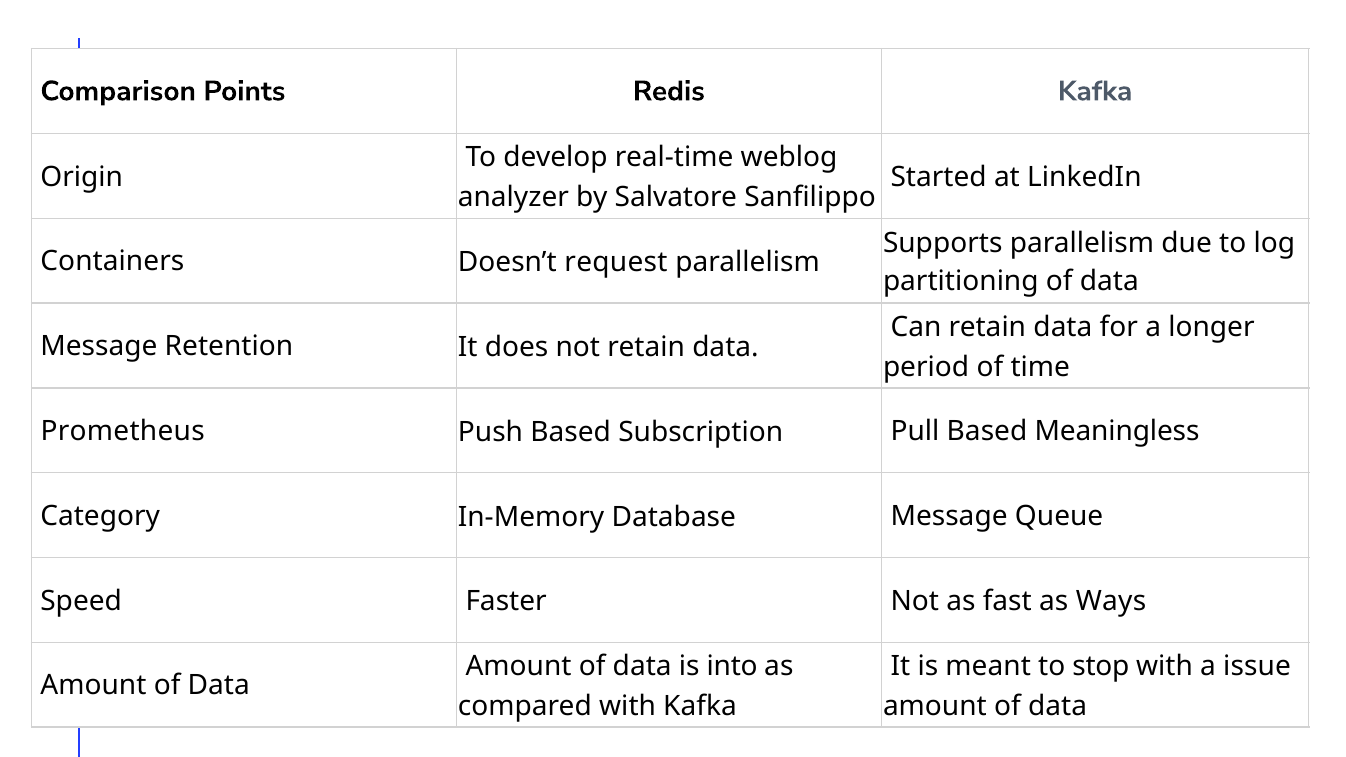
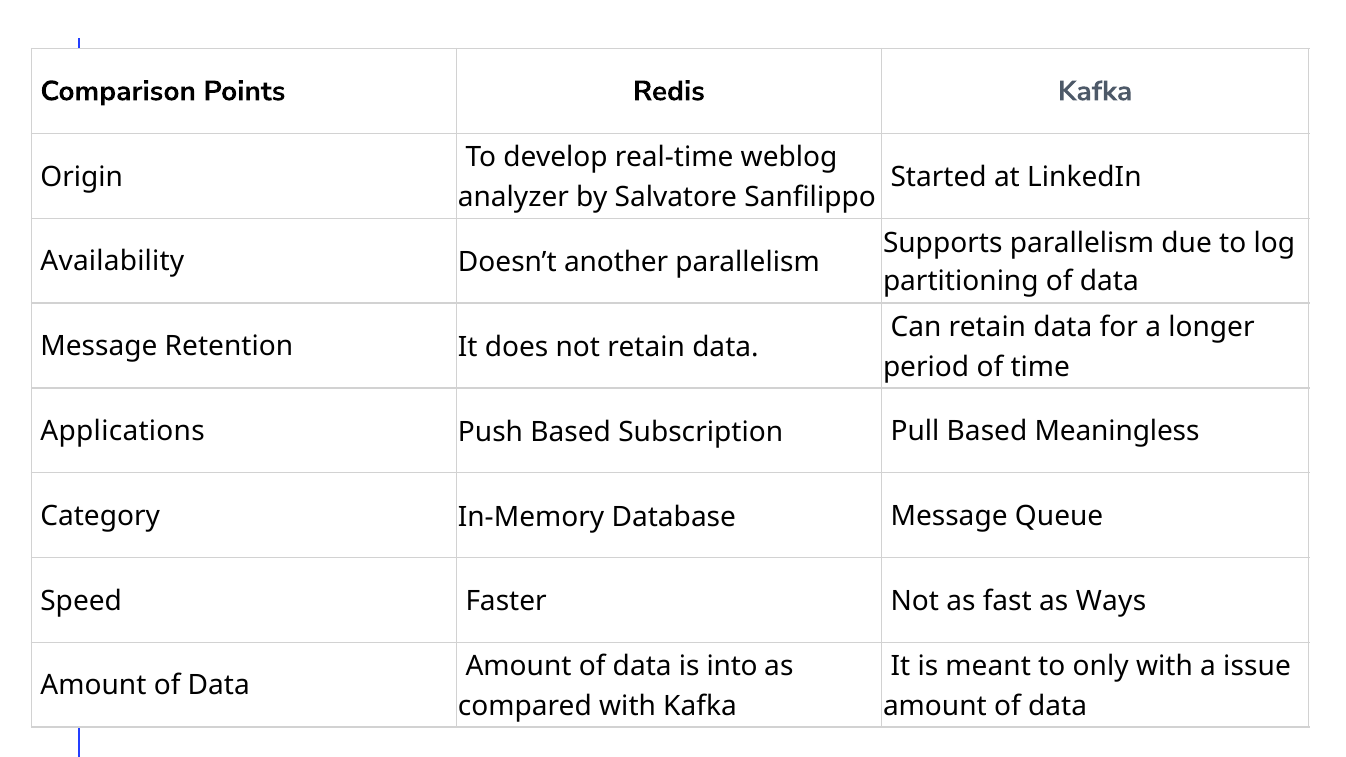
Containers: Containers -> Availability (112, 262)
request: request -> another (616, 262)
Prometheus: Prometheus -> Applications (123, 431)
stop: stop -> only (1101, 666)
